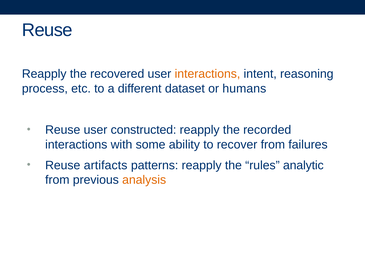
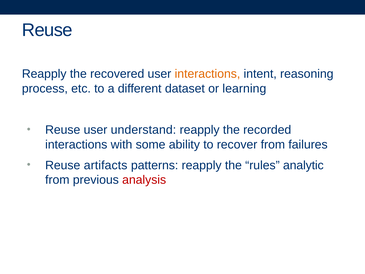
humans: humans -> learning (244, 88)
constructed: constructed -> understand (143, 130)
analysis colour: orange -> red (144, 180)
